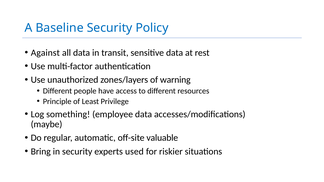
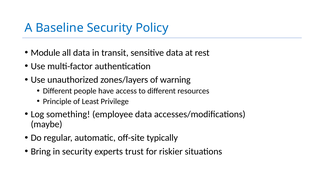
Against: Against -> Module (45, 53)
valuable: valuable -> typically (162, 138)
used: used -> trust (134, 152)
